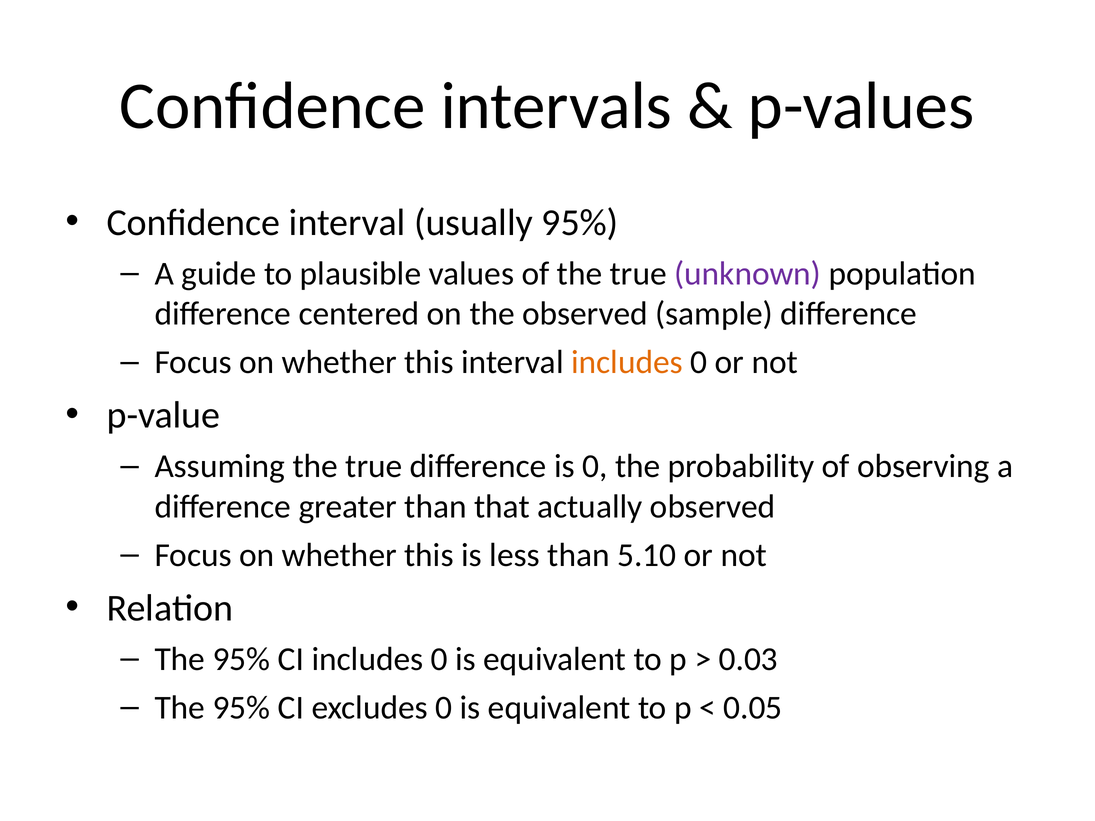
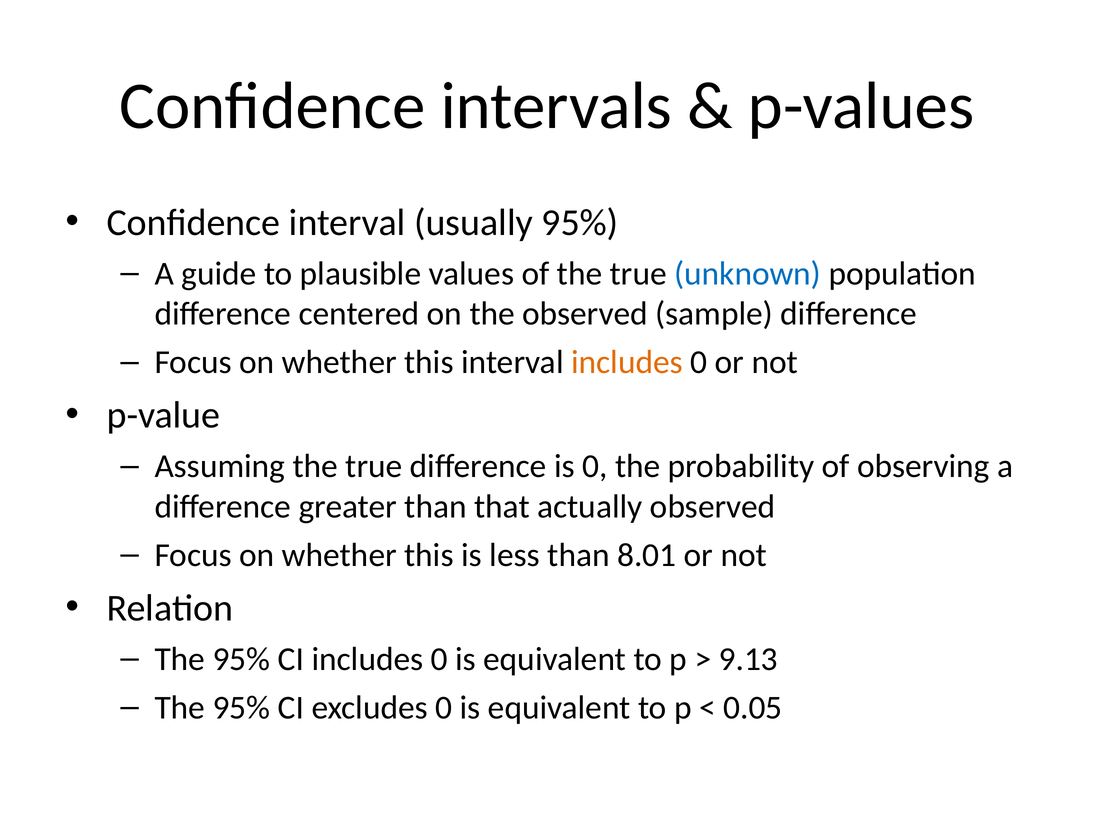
unknown colour: purple -> blue (748, 274)
5.10: 5.10 -> 8.01 (647, 555)
0.03: 0.03 -> 9.13 (748, 659)
